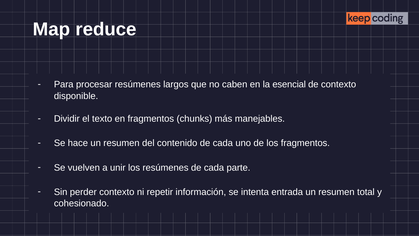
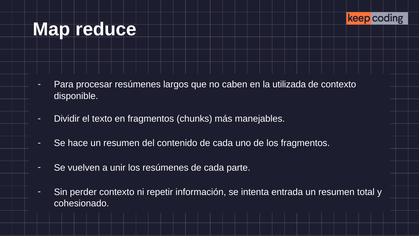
esencial: esencial -> utilizada (289, 84)
